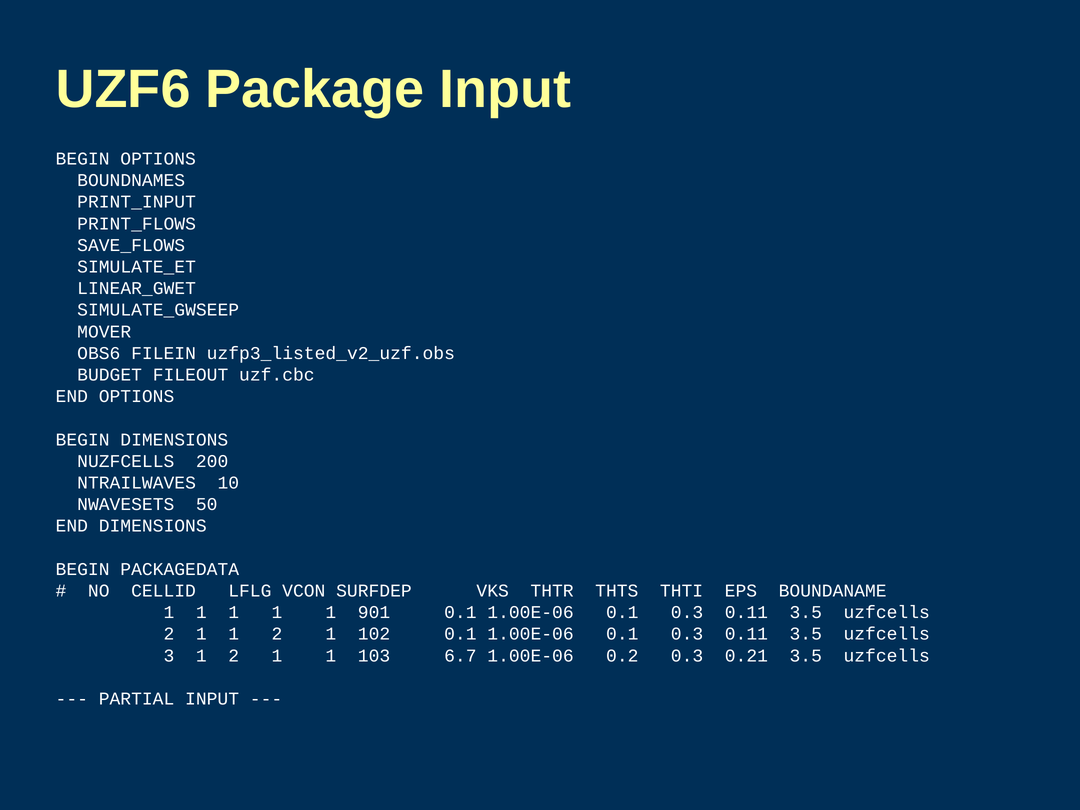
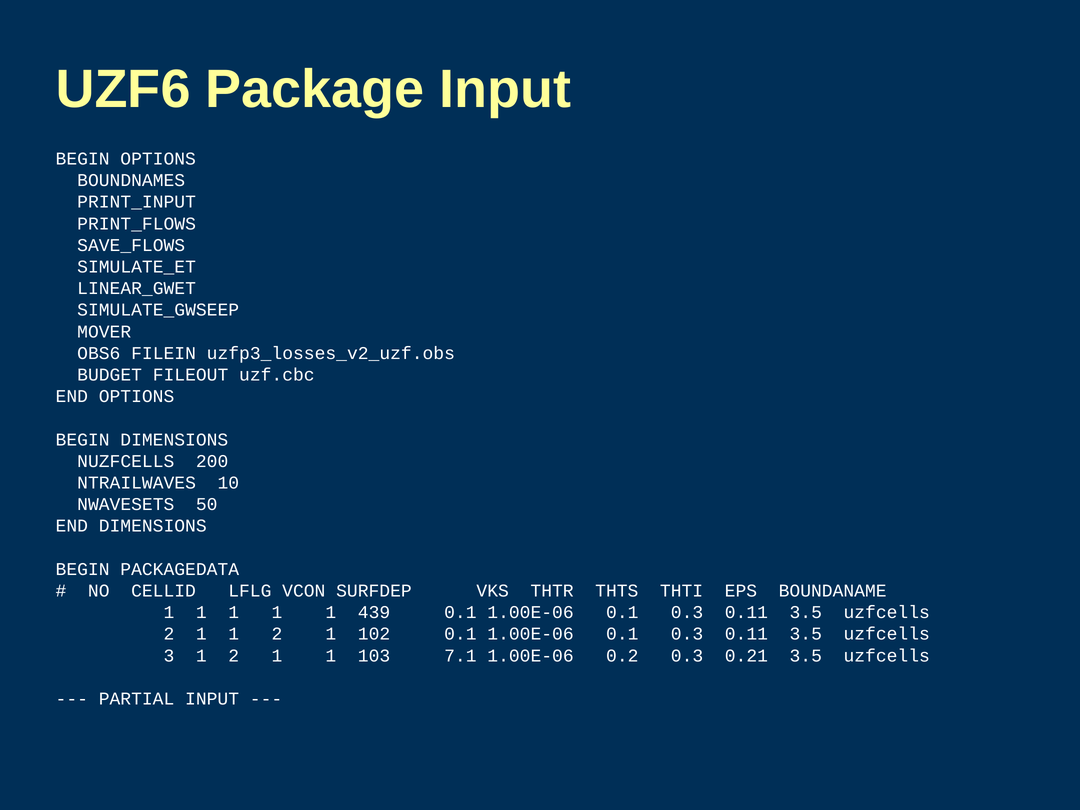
uzfp3_listed_v2_uzf.obs: uzfp3_listed_v2_uzf.obs -> uzfp3_losses_v2_uzf.obs (331, 353)
901: 901 -> 439 (374, 612)
6.7: 6.7 -> 7.1 (460, 656)
